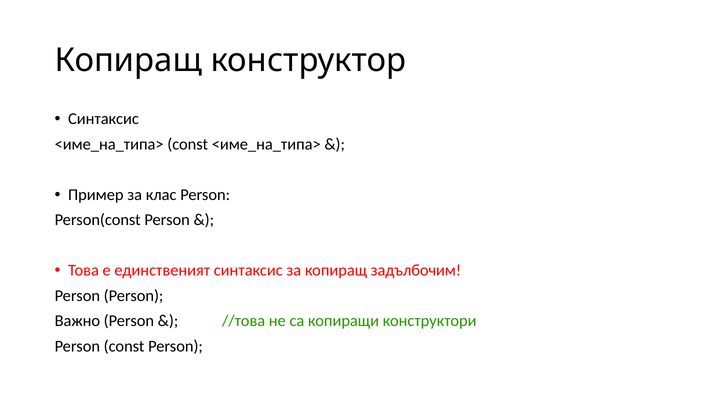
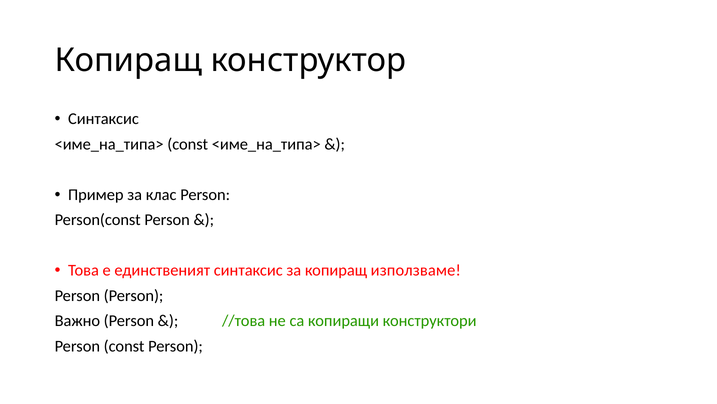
задълбочим: задълбочим -> използваме (416, 270)
